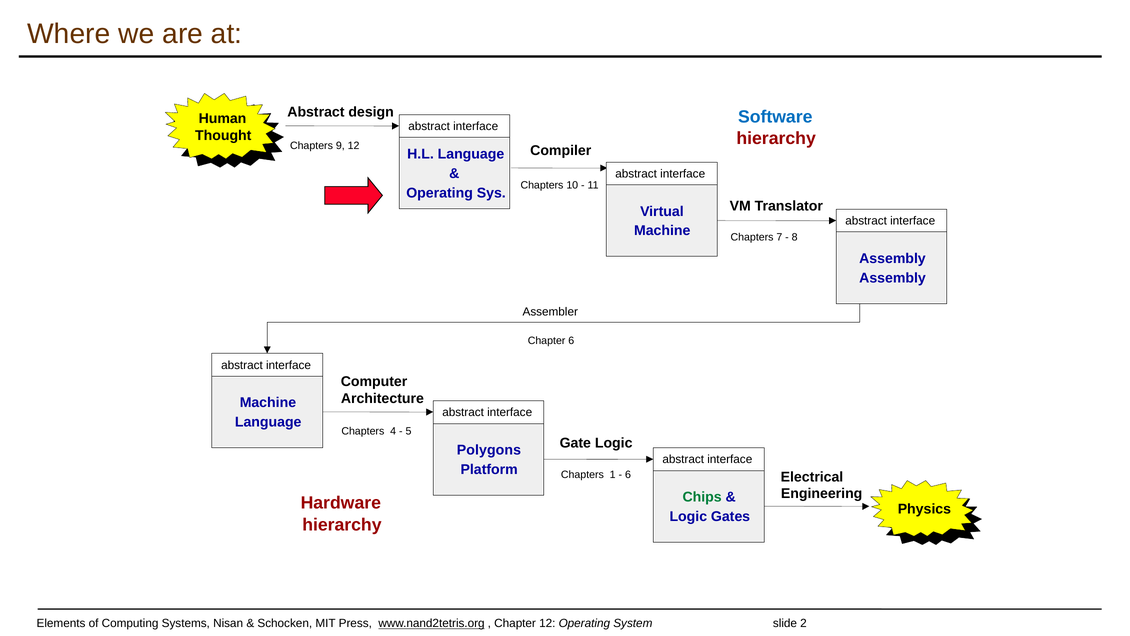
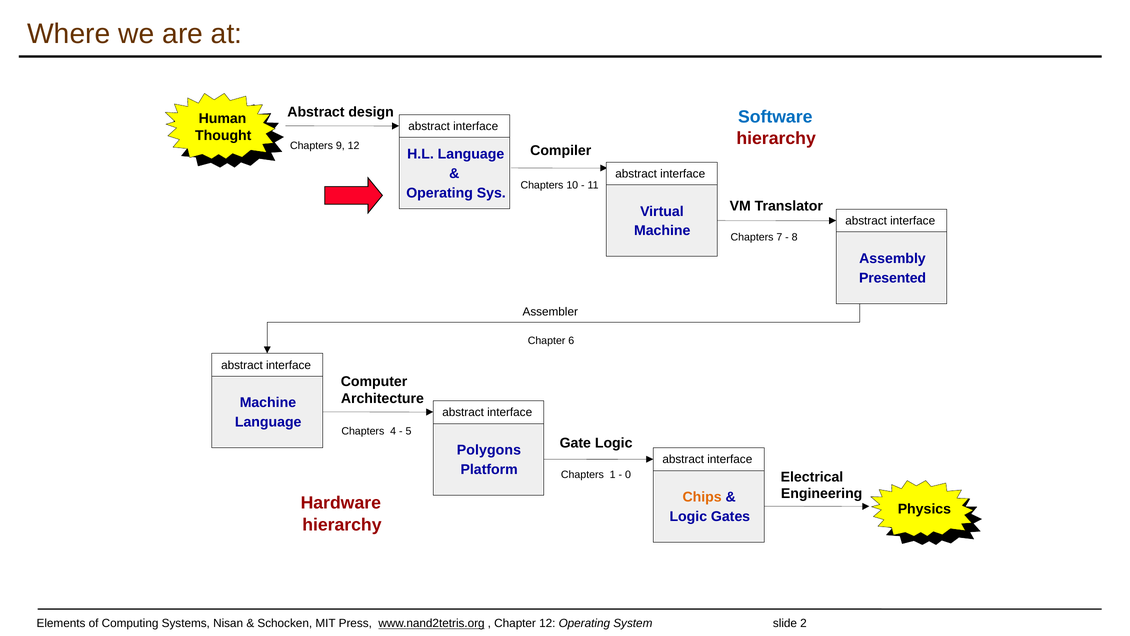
Assembly: Assembly -> Presented (893, 278)
6: 6 -> 0 (628, 474)
Chips colour: green -> orange (702, 497)
